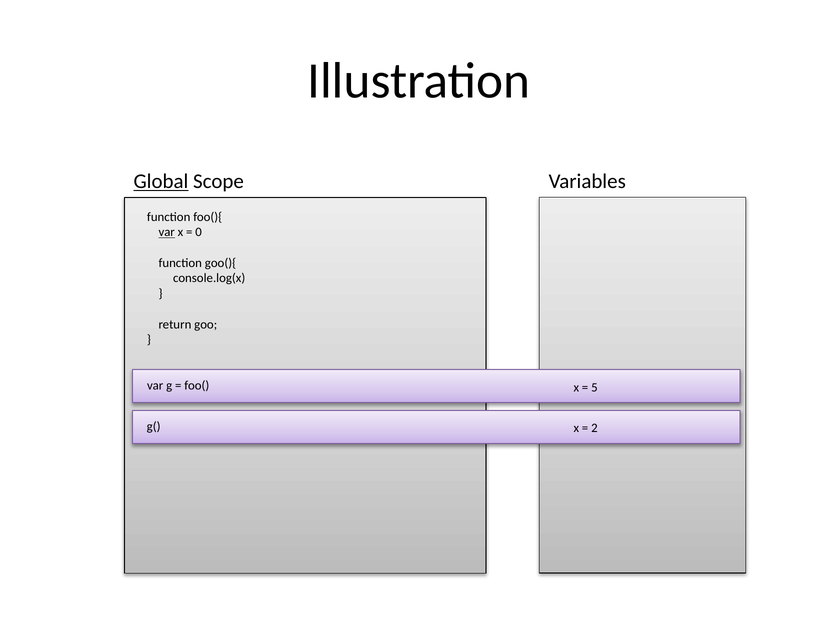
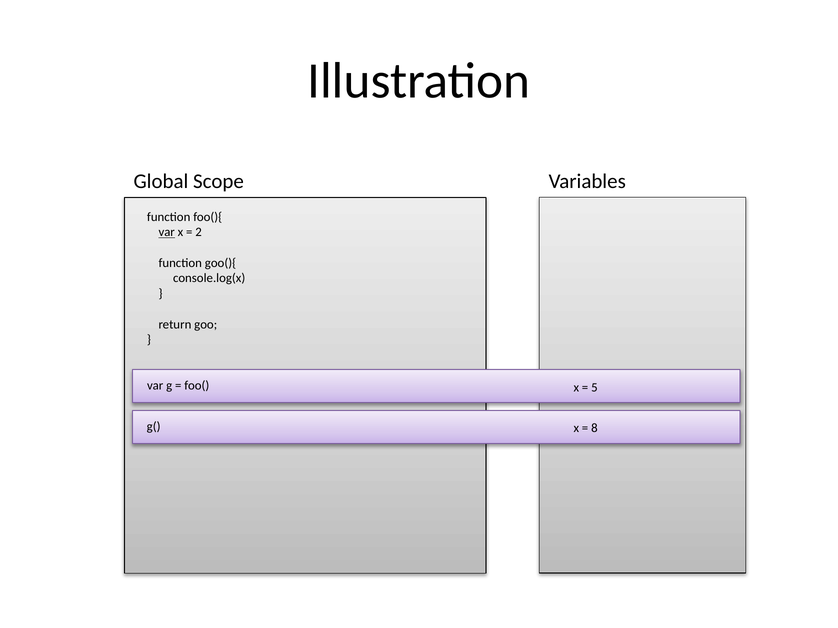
Global underline: present -> none (161, 182)
0: 0 -> 2 (199, 232)
2: 2 -> 8 (594, 429)
